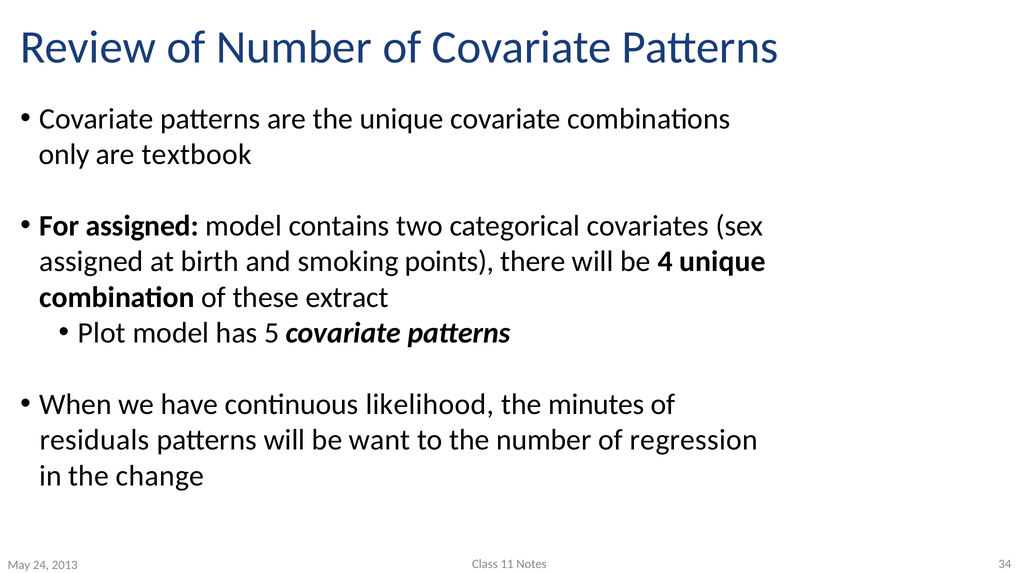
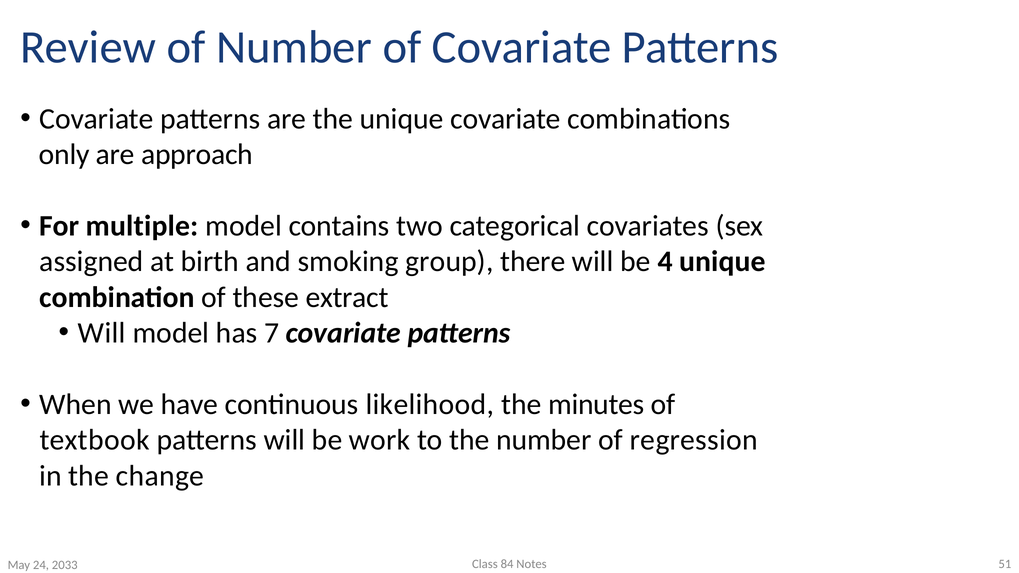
textbook: textbook -> approach (197, 155)
For assigned: assigned -> multiple (142, 226)
points: points -> group (449, 262)
Plot: Plot -> Will (102, 333)
5: 5 -> 7 (272, 333)
residuals: residuals -> textbook (95, 440)
want: want -> work (380, 440)
11: 11 -> 84 (507, 564)
34: 34 -> 51 (1005, 564)
2013: 2013 -> 2033 (65, 565)
